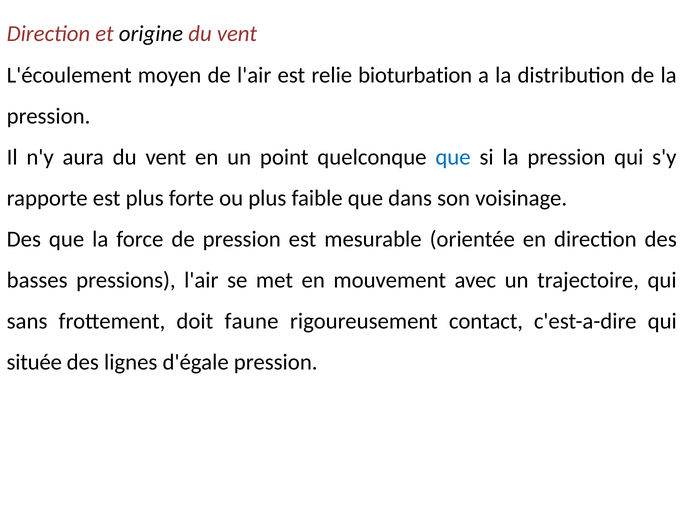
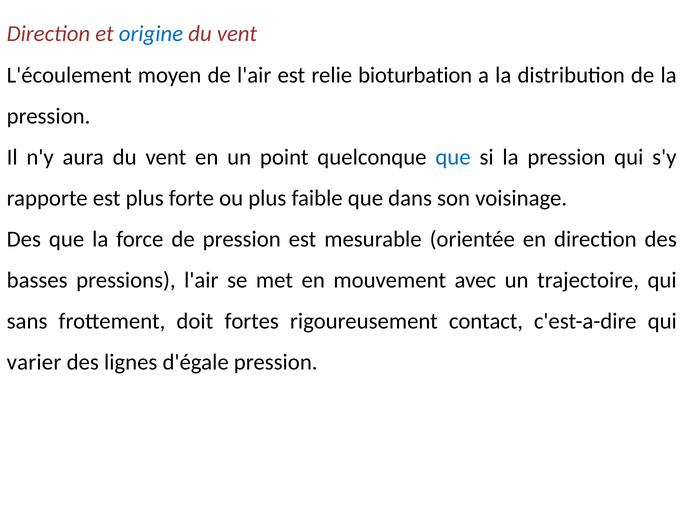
origine colour: black -> blue (151, 34)
faune: faune -> fortes (252, 321)
située: située -> varier (34, 362)
